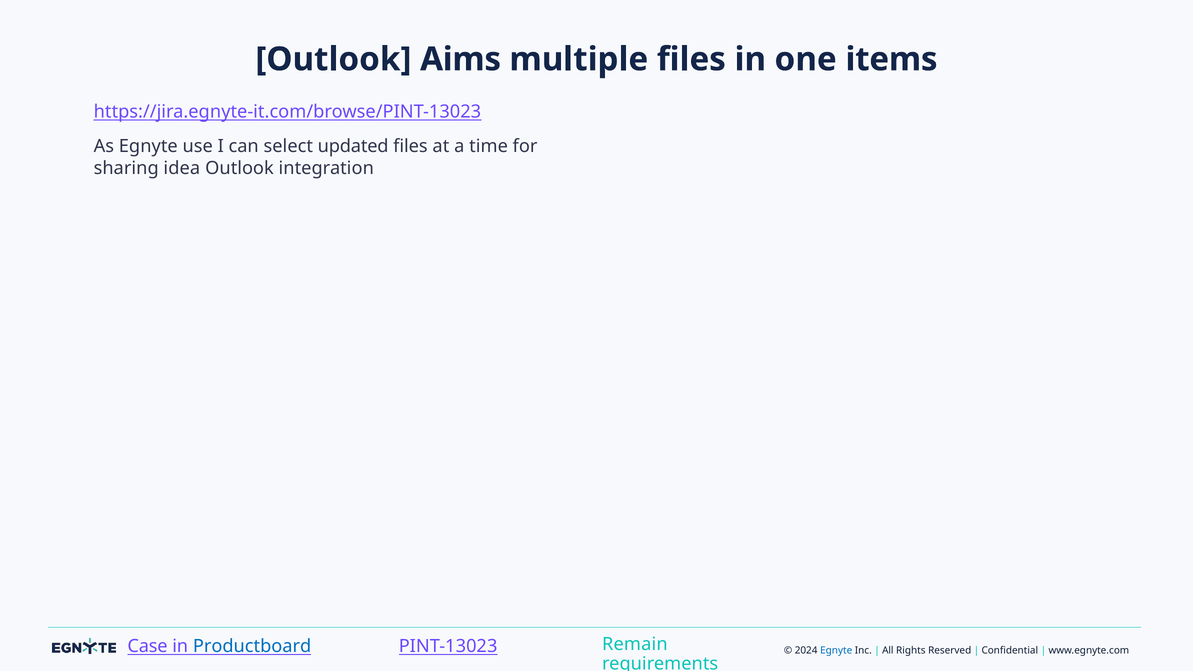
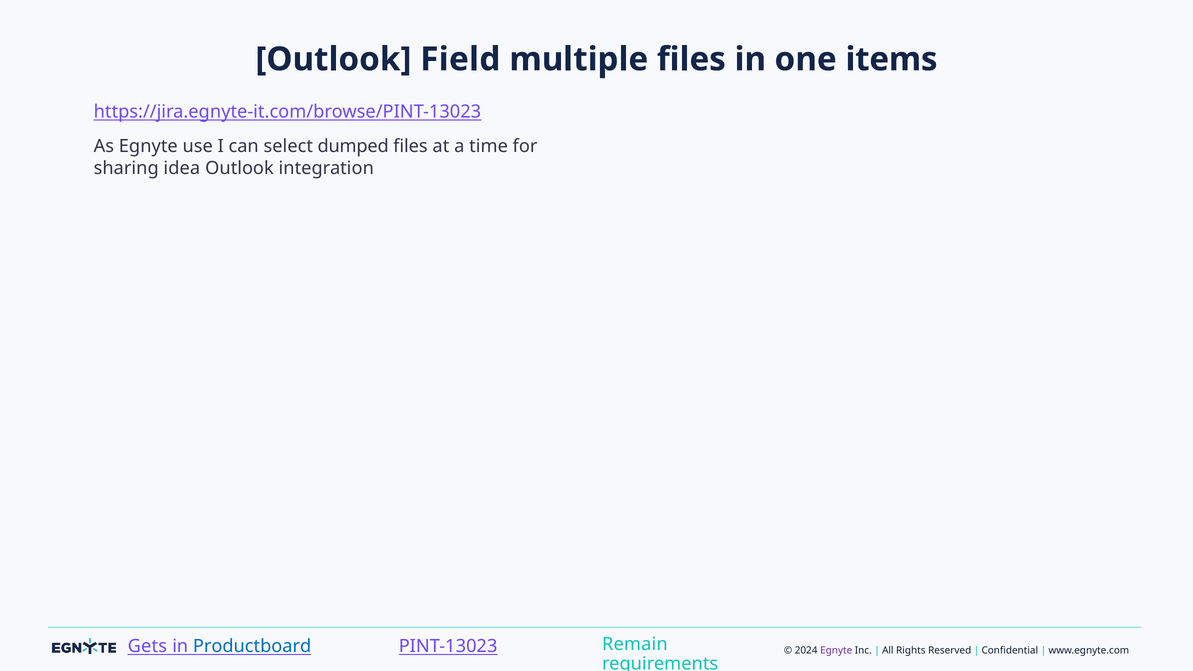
Aims: Aims -> Field (460, 59)
updated: updated -> dumped (353, 146)
Case: Case -> Gets (147, 646)
Egnyte colour: blue -> purple (836, 651)
